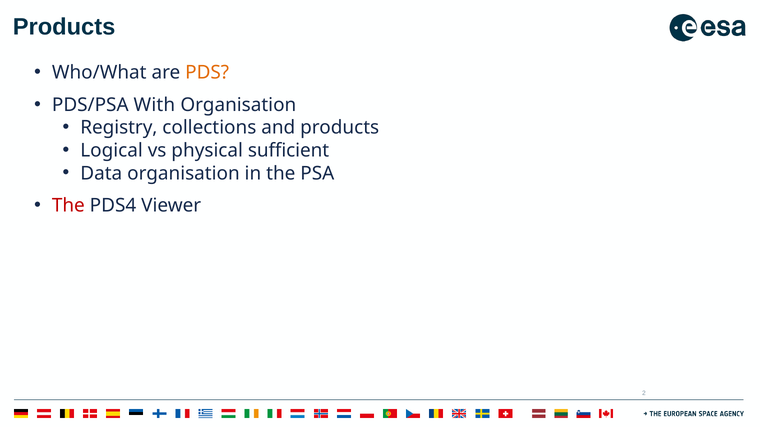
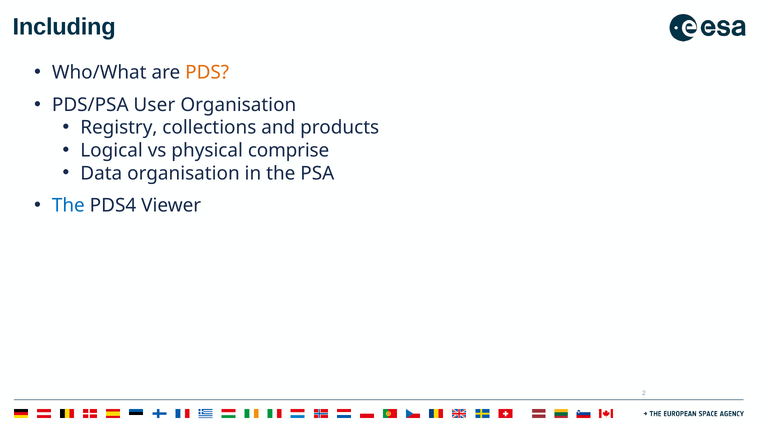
Products: Products -> Including (64, 27)
With: With -> User (154, 105)
sufficient: sufficient -> comprise (289, 150)
The colour: red -> blue (68, 205)
